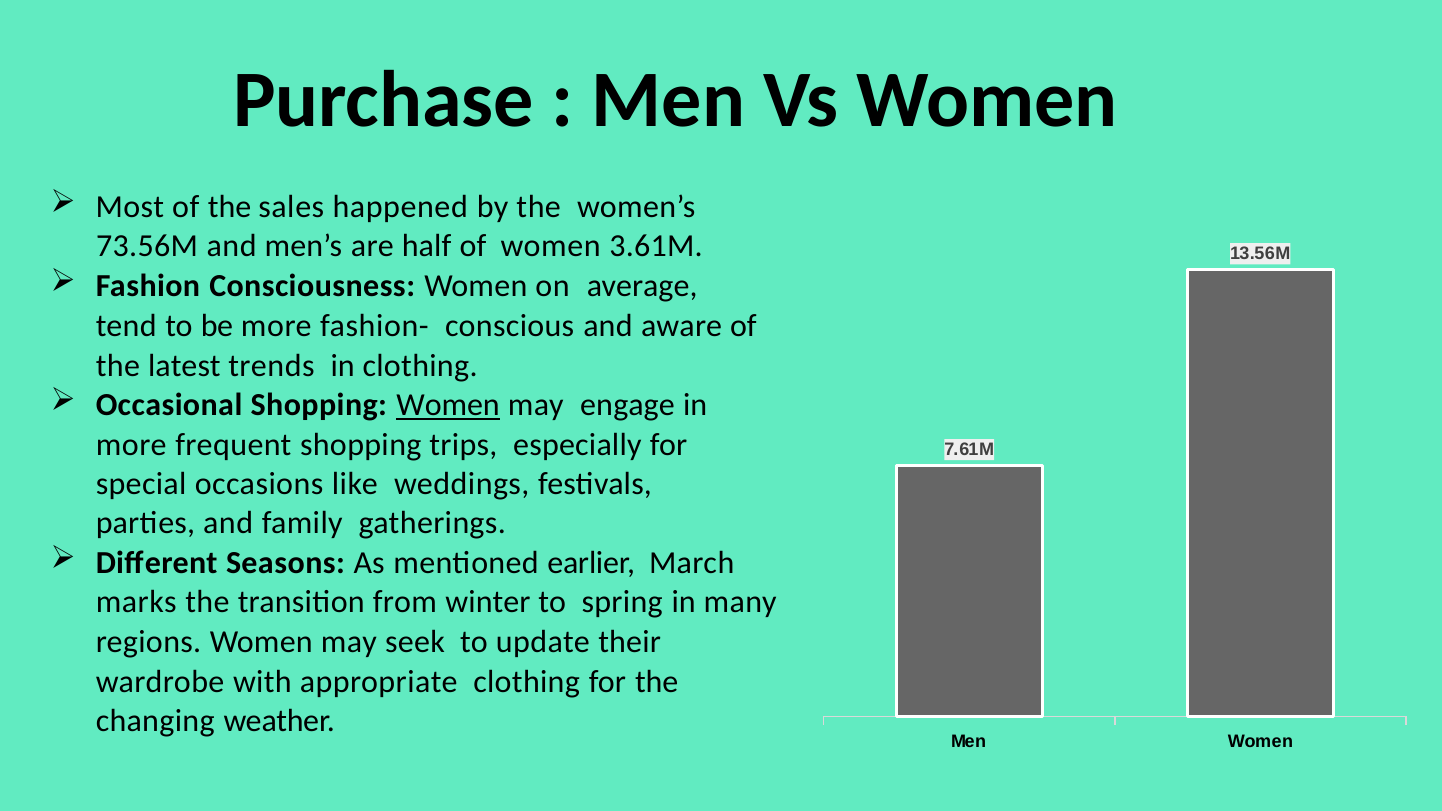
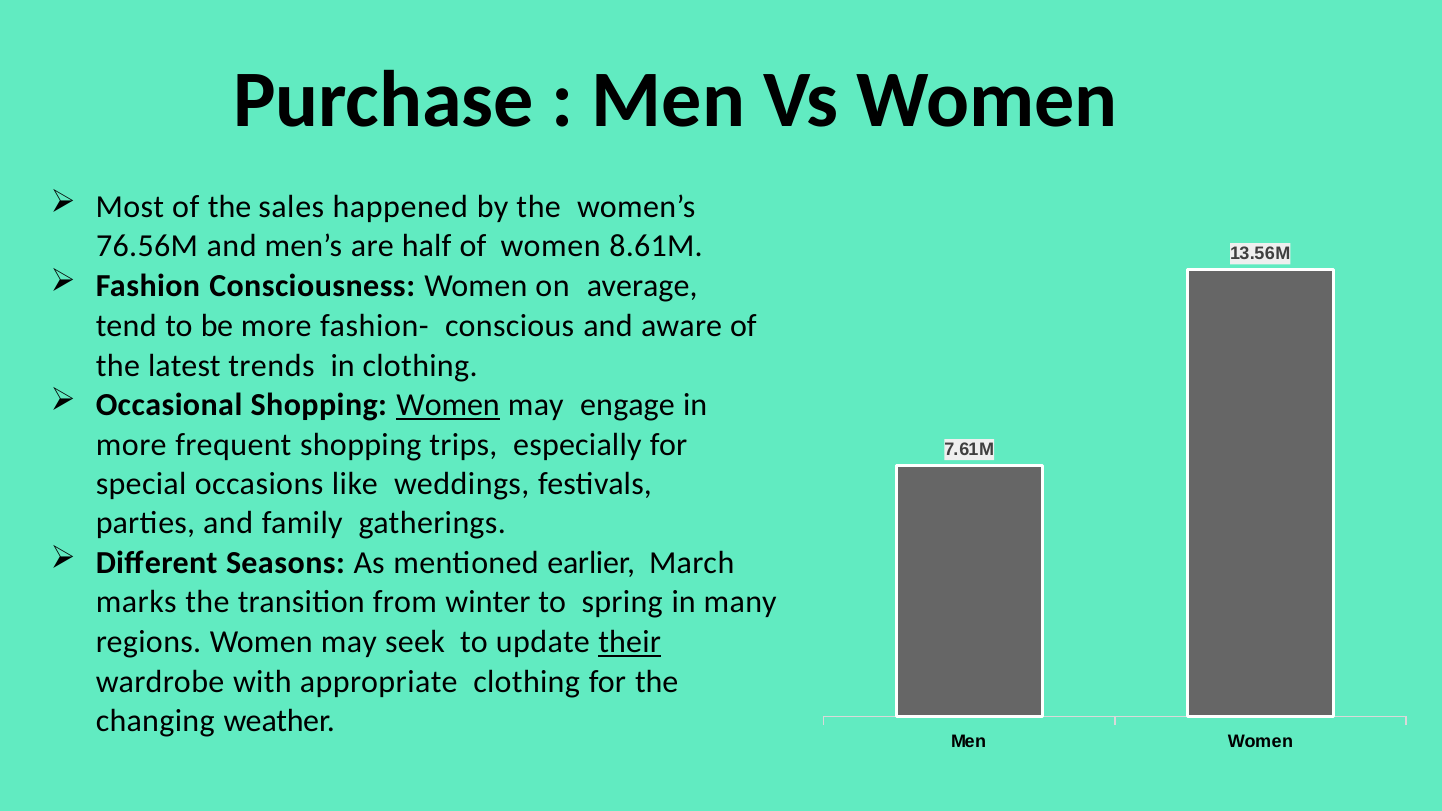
73.56M: 73.56M -> 76.56M (147, 246)
3.61M: 3.61M -> 8.61M (656, 246)
their underline: none -> present (630, 642)
